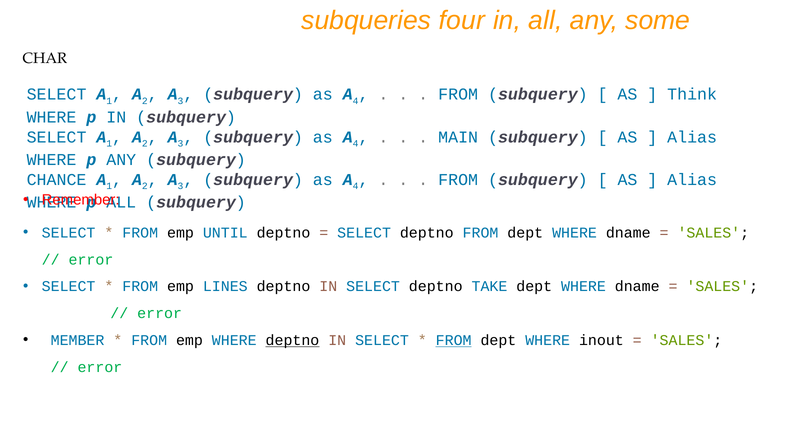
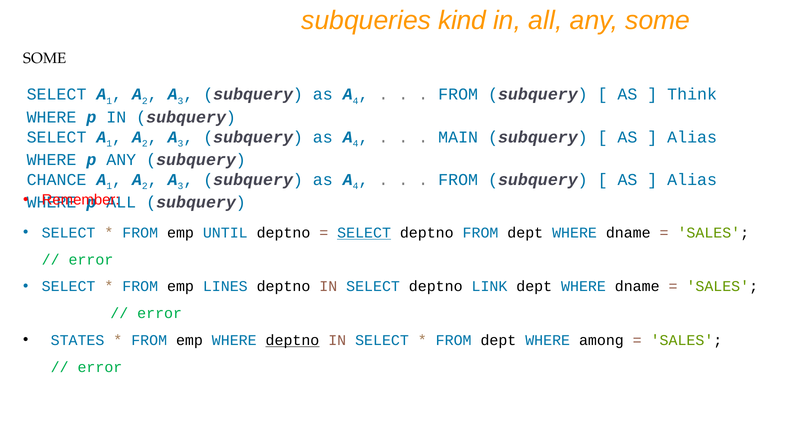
four: four -> kind (462, 21)
CHAR: CHAR -> SOME (45, 58)
SELECT underline: none -> present (364, 233)
TAKE: TAKE -> LINK (489, 286)
MEMBER: MEMBER -> STATES (78, 340)
FROM underline: present -> none (454, 340)
inout: inout -> among (601, 340)
